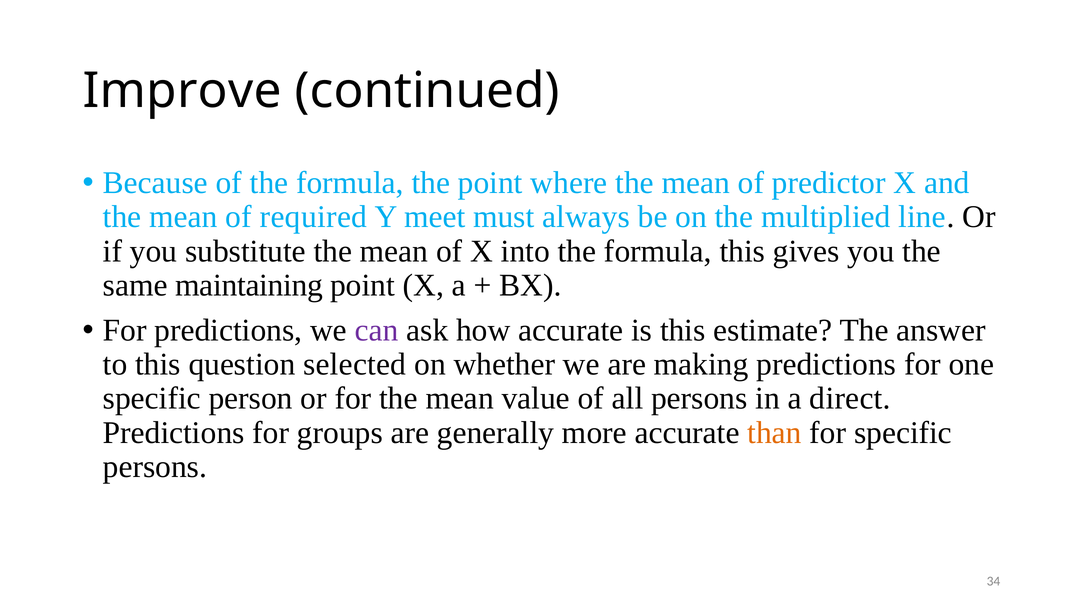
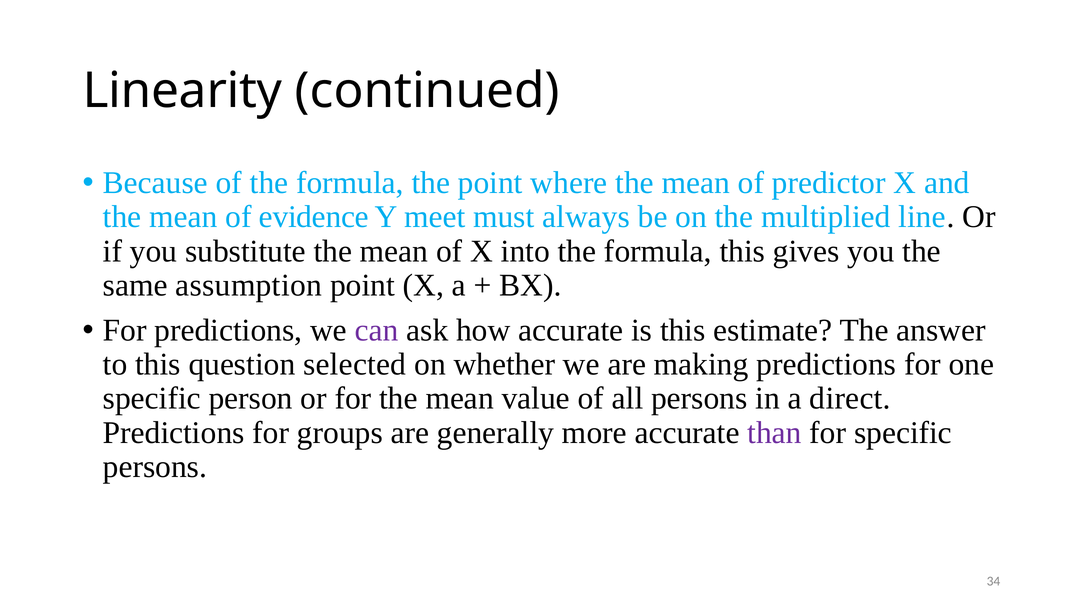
Improve: Improve -> Linearity (182, 91)
required: required -> evidence (314, 217)
maintaining: maintaining -> assumption (249, 285)
than colour: orange -> purple (774, 433)
